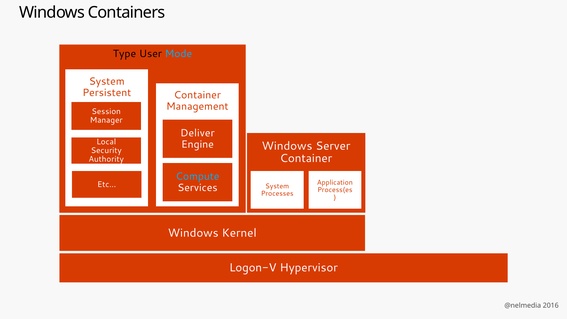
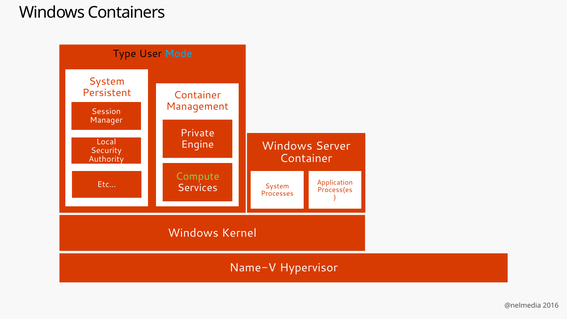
Deliver: Deliver -> Private (197, 133)
Compute colour: light blue -> light green (198, 176)
Logon-V: Logon-V -> Name-V (253, 268)
